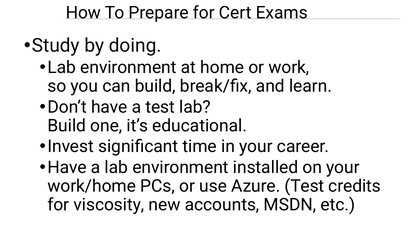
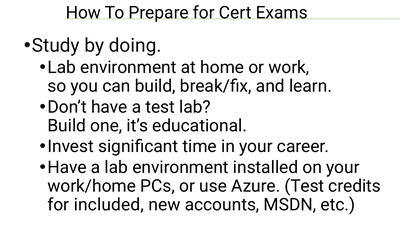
viscosity: viscosity -> included (109, 205)
